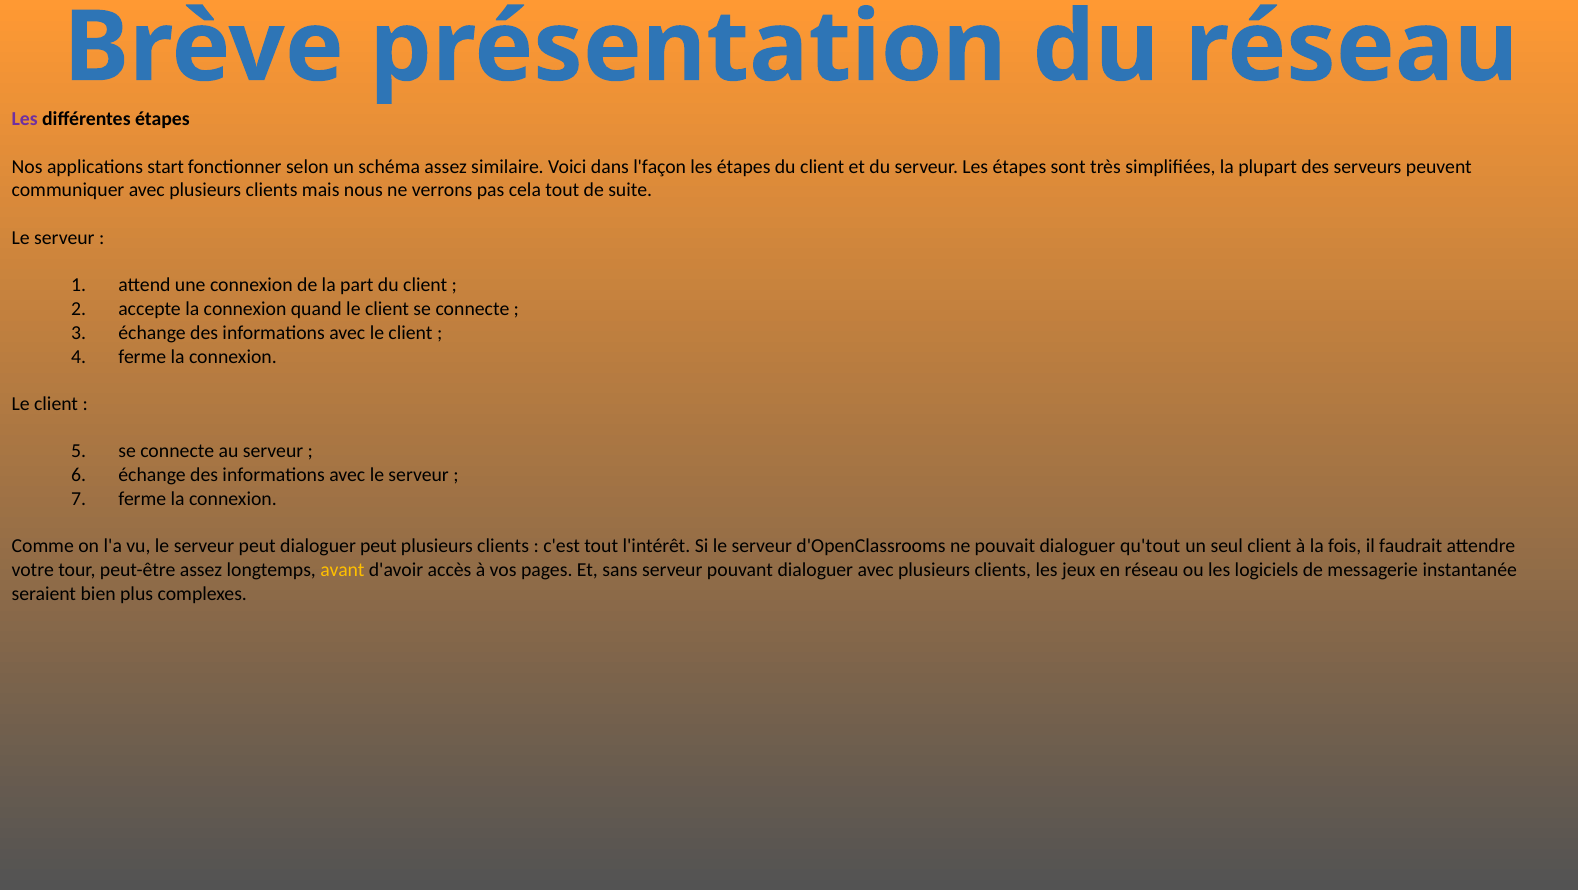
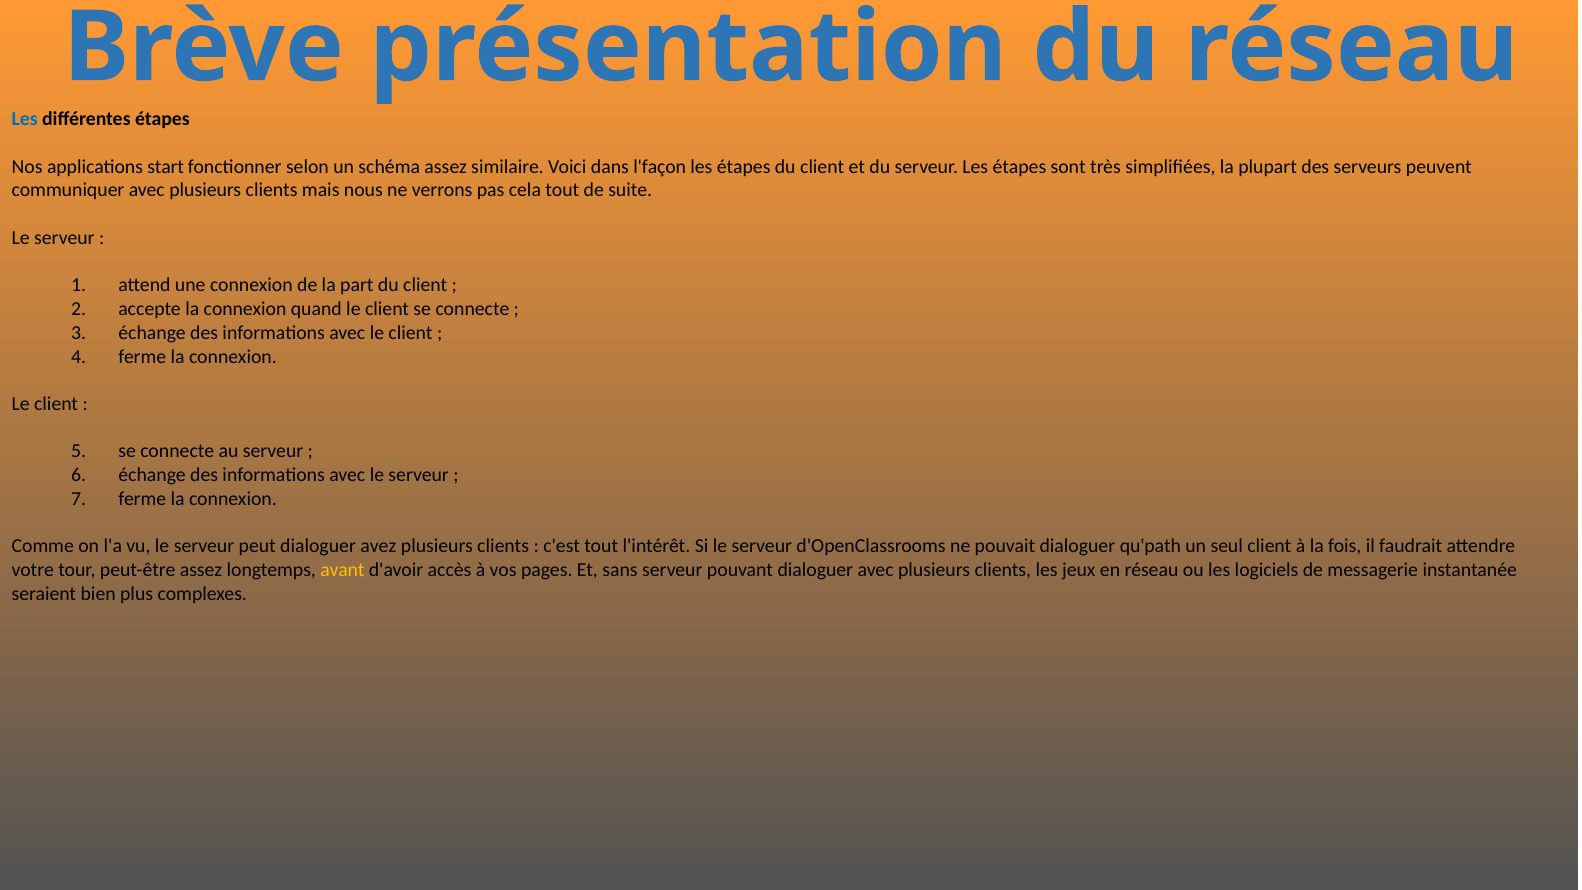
Les colour: purple -> blue (25, 119)
dialoguer peut: peut -> avez (378, 546)
qu'tout: qu'tout -> qu'path (1150, 546)
